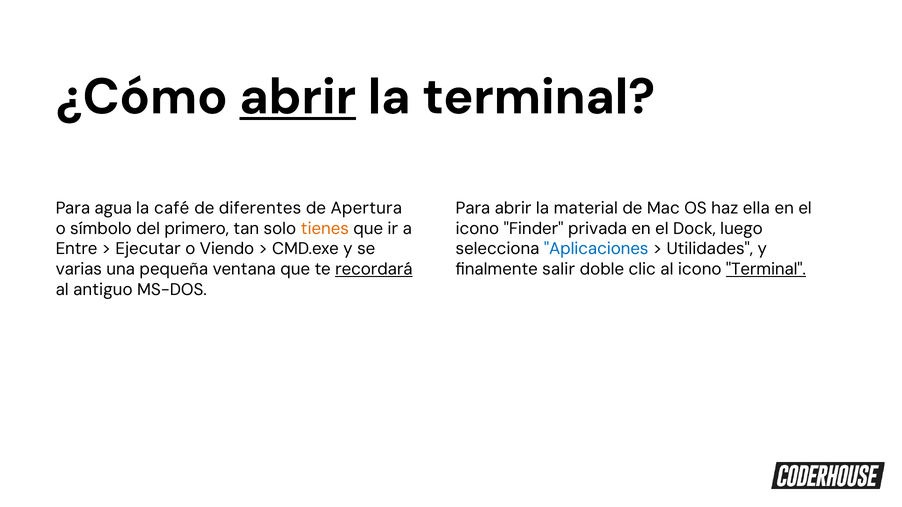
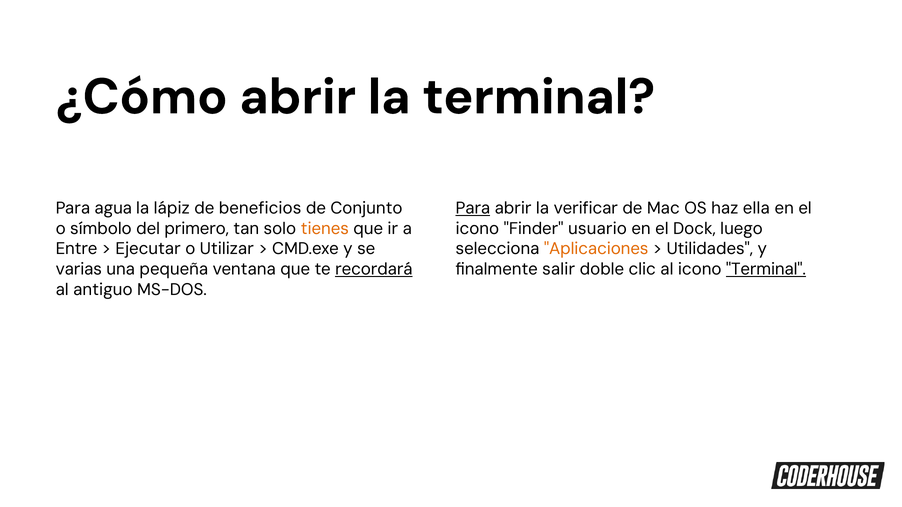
abrir underline: present -> none (298, 97)
café: café -> lápiz (172, 209)
diferentes: diferentes -> beneficios (260, 209)
Apertura: Apertura -> Conjunto (366, 209)
Para underline: none -> present (473, 209)
material: material -> verificar (586, 209)
privada: privada -> usuario (597, 229)
Viendo: Viendo -> Utilizar (227, 249)
Aplicaciones colour: blue -> orange (596, 249)
